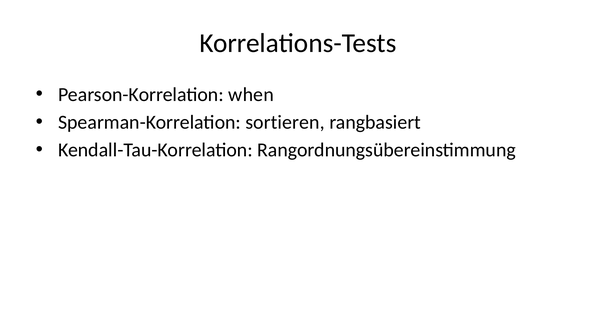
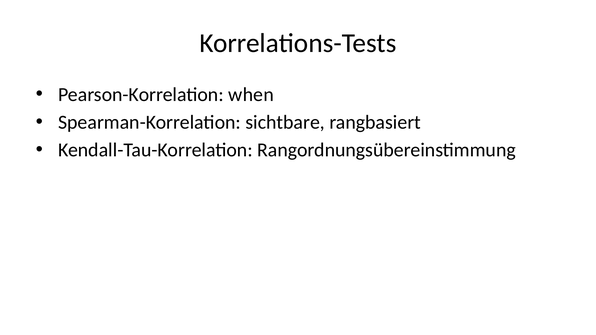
sortieren: sortieren -> sichtbare (285, 122)
